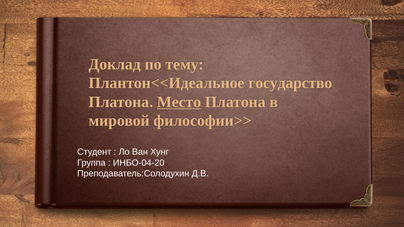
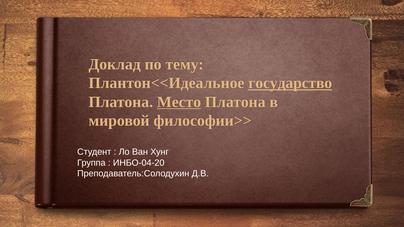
государство underline: none -> present (290, 83)
